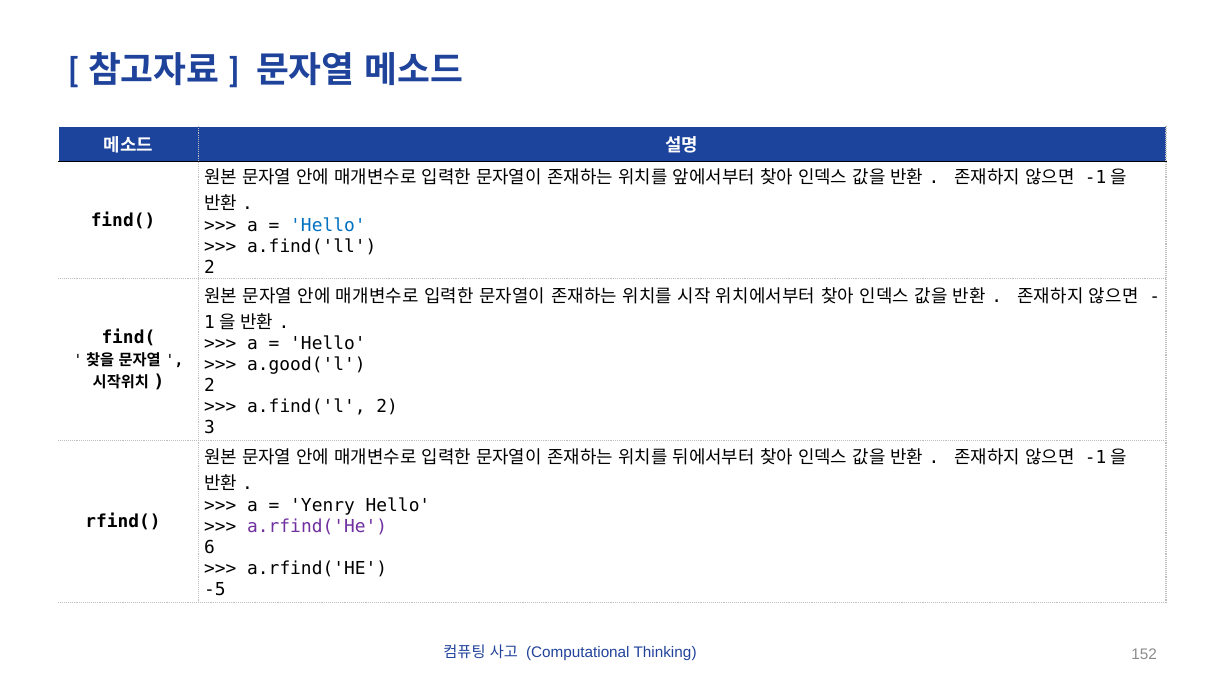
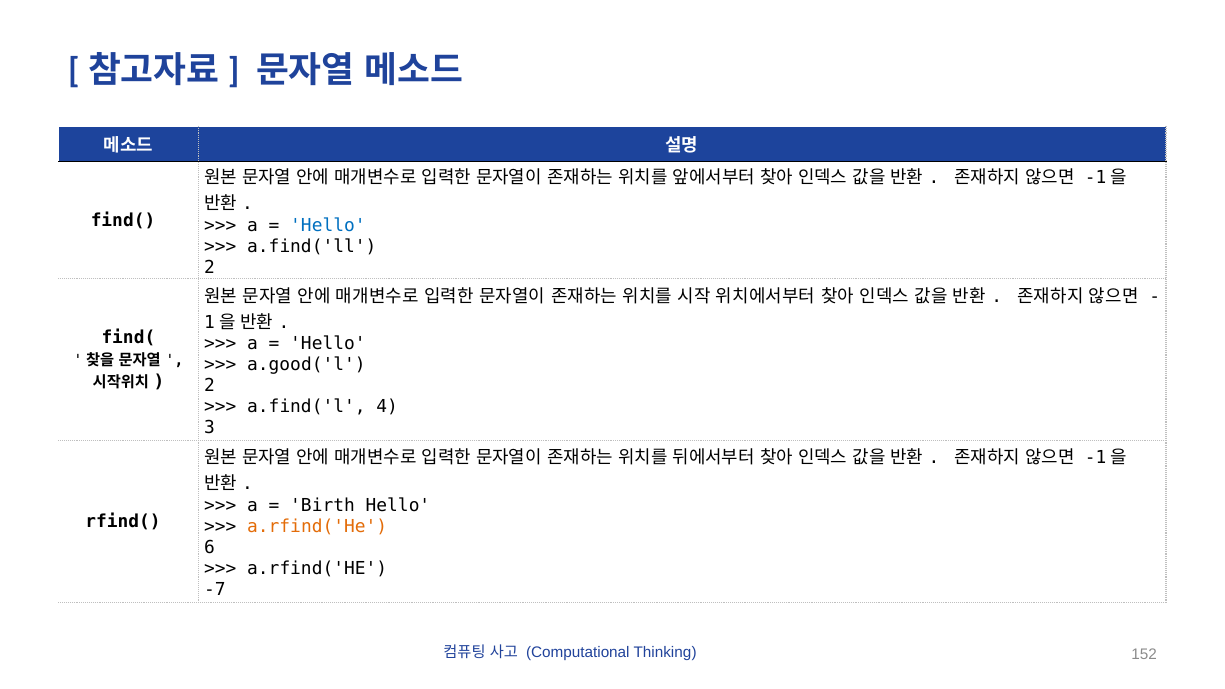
a.find('l 2: 2 -> 4 (387, 407)
Yenry: Yenry -> Birth (323, 506)
a.rfind('He colour: purple -> orange (317, 527)
-5: -5 -> -7 (215, 590)
